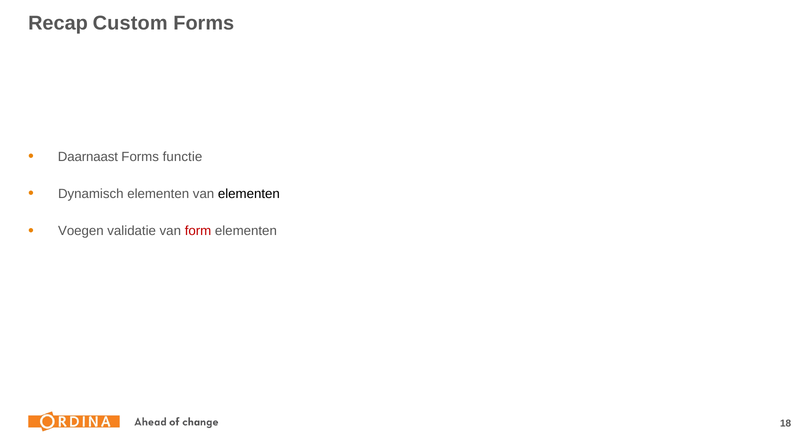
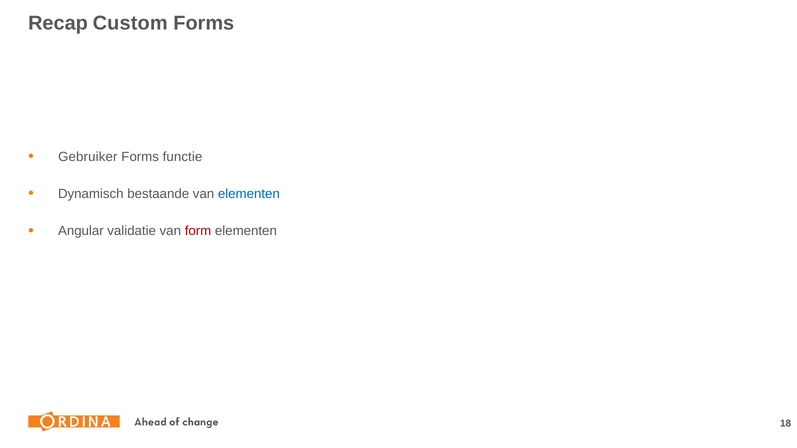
Daarnaast: Daarnaast -> Gebruiker (88, 157)
Dynamisch elementen: elementen -> bestaande (158, 194)
elementen colour: black -> blue (249, 194)
Voegen: Voegen -> Angular (81, 231)
